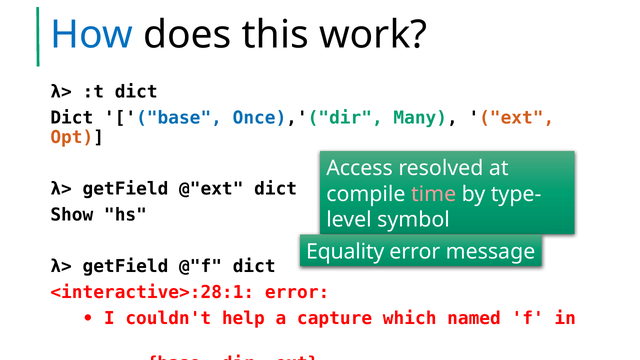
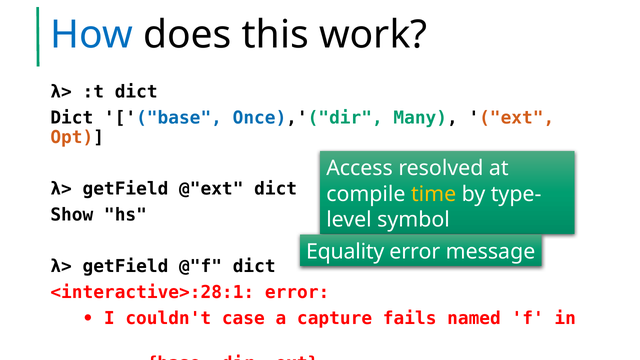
time colour: pink -> yellow (434, 194)
help: help -> case (243, 318)
which: which -> fails (410, 318)
